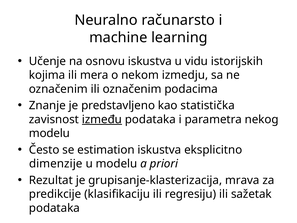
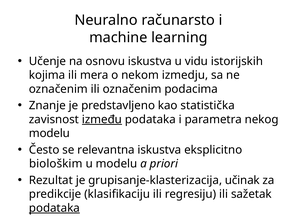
estimation: estimation -> relevantna (106, 150)
dimenzije: dimenzije -> biološkim (56, 164)
mrava: mrava -> učinak (242, 180)
podataka underline: none -> present (54, 208)
